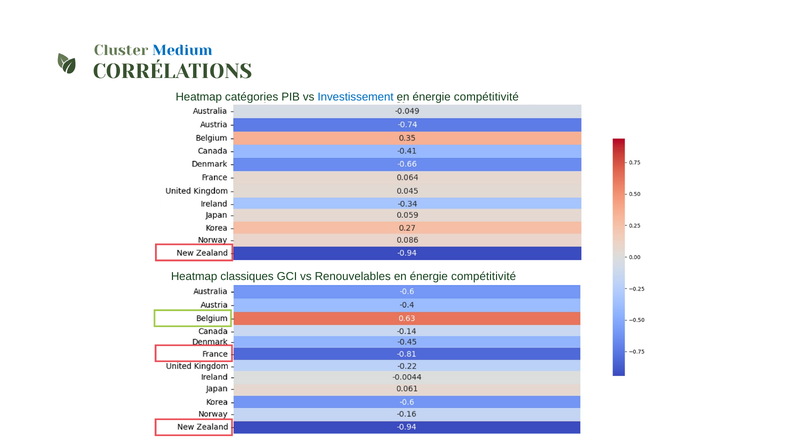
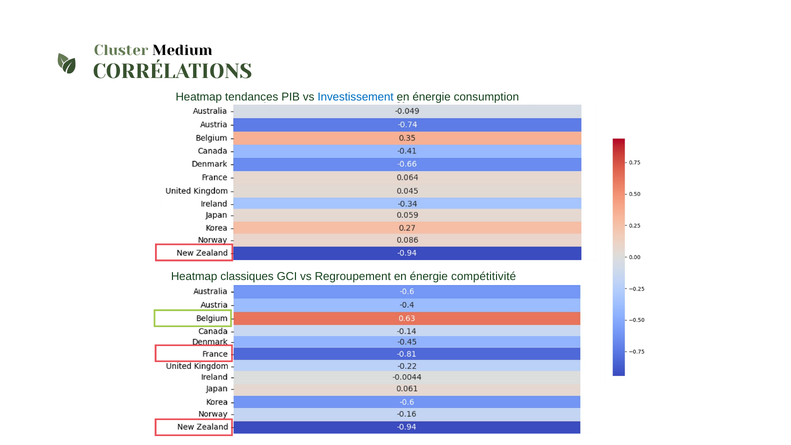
Medium colour: blue -> black (182, 50)
catégories: catégories -> tendances (252, 97)
compétitivité: compétitivité -> consumption (486, 97)
Renouvelables: Renouvelables -> Regroupement (353, 277)
